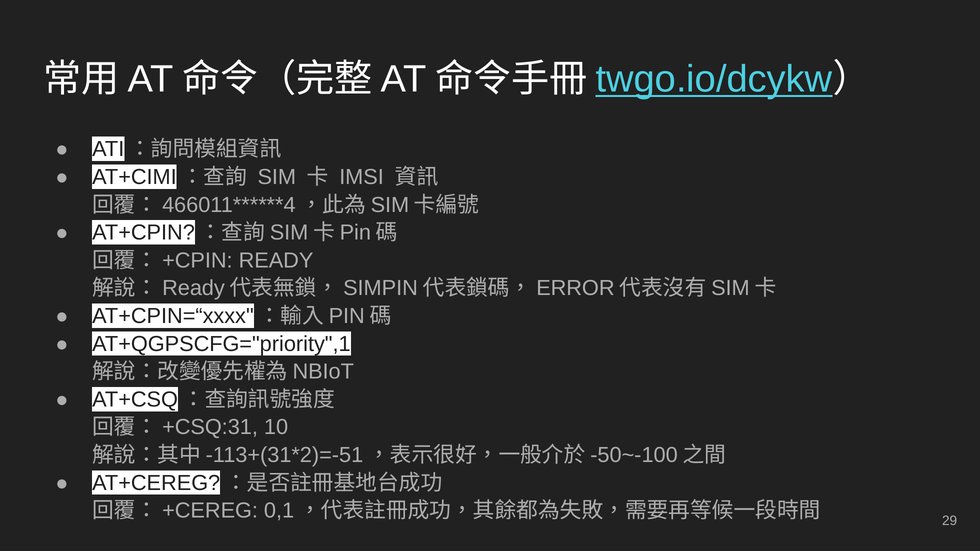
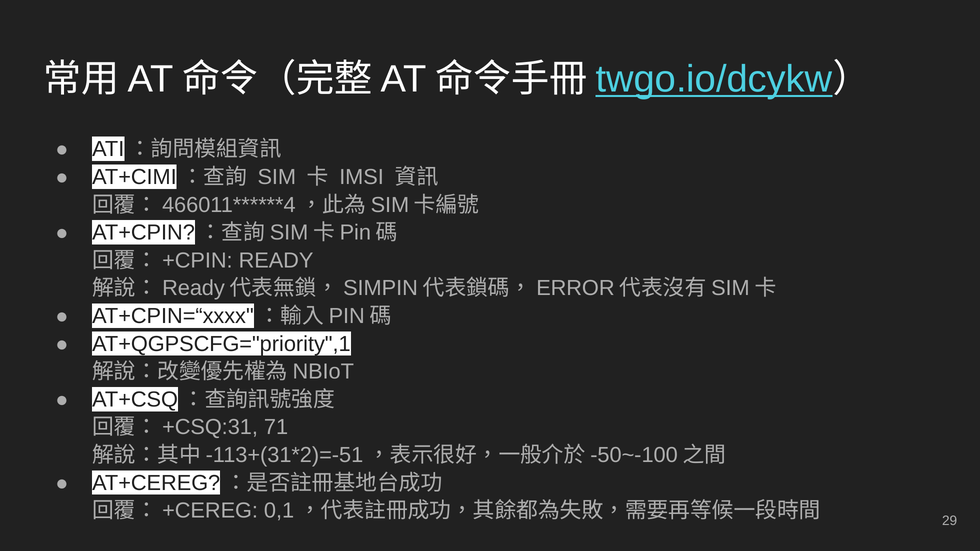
10: 10 -> 71 (276, 428)
